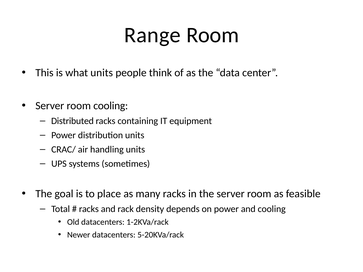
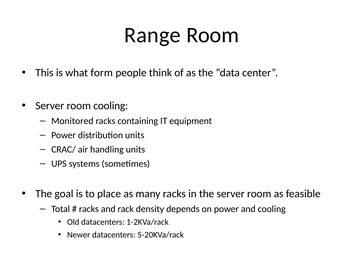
what units: units -> form (102, 73)
Distributed: Distributed -> Monitored (72, 121)
